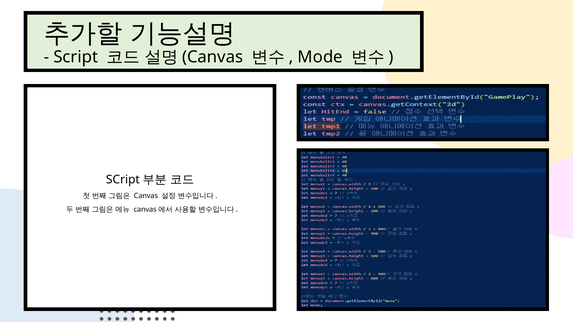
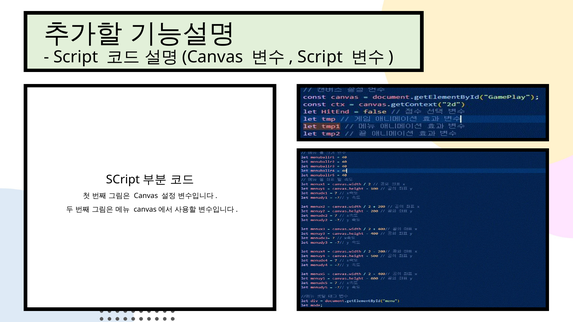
Mode: Mode -> Script (320, 57)
